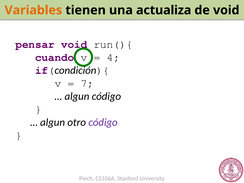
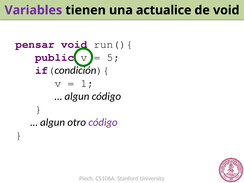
Variables colour: orange -> purple (33, 10)
actualiza: actualiza -> actualice (164, 10)
cuando: cuando -> public (55, 57)
4: 4 -> 5 (113, 57)
7: 7 -> 1 (87, 83)
